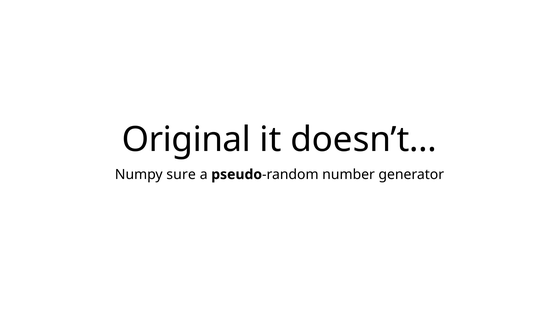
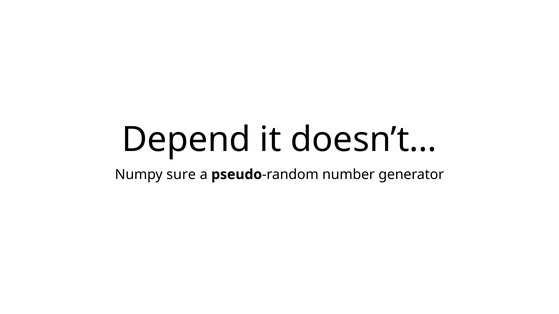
Original: Original -> Depend (186, 140)
